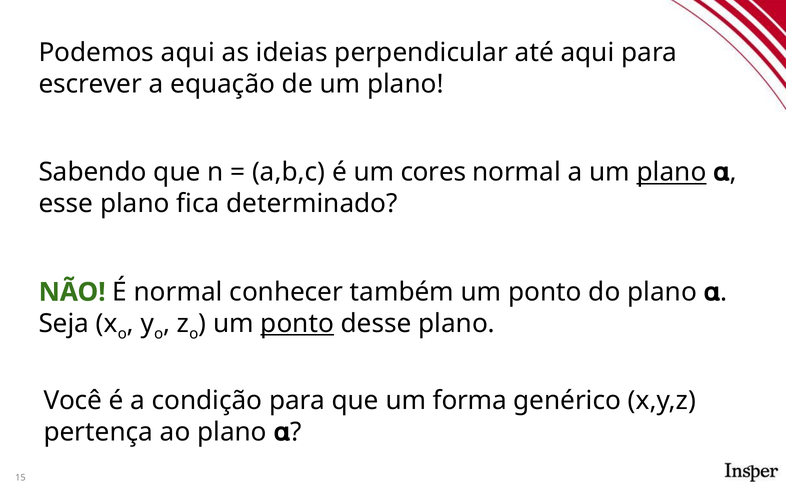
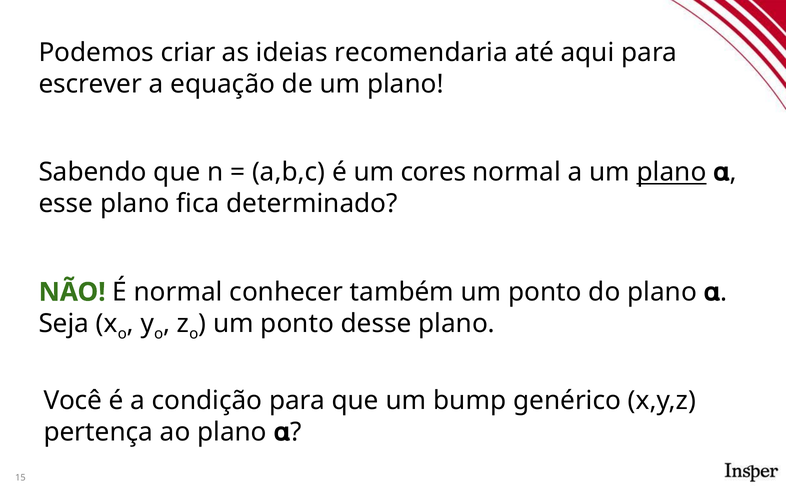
Podemos aqui: aqui -> criar (188, 53)
perpendicular: perpendicular -> recomendaria (421, 53)
ponto underline: present -> none (297, 324)
forma: forma -> bump (470, 401)
